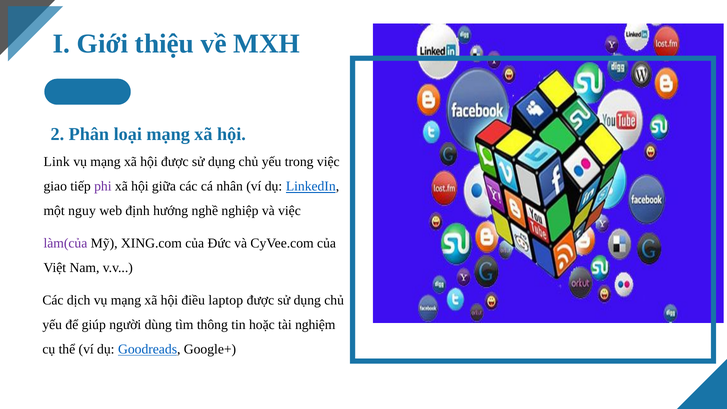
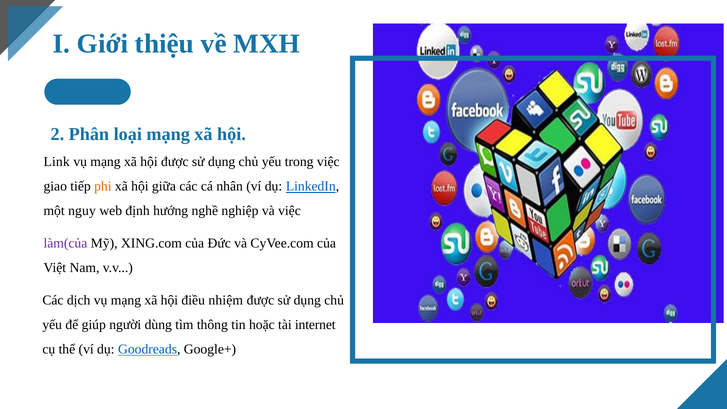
phi colour: purple -> orange (103, 186)
laptop: laptop -> nhiệm (226, 300)
nghiệm: nghiệm -> internet (315, 325)
